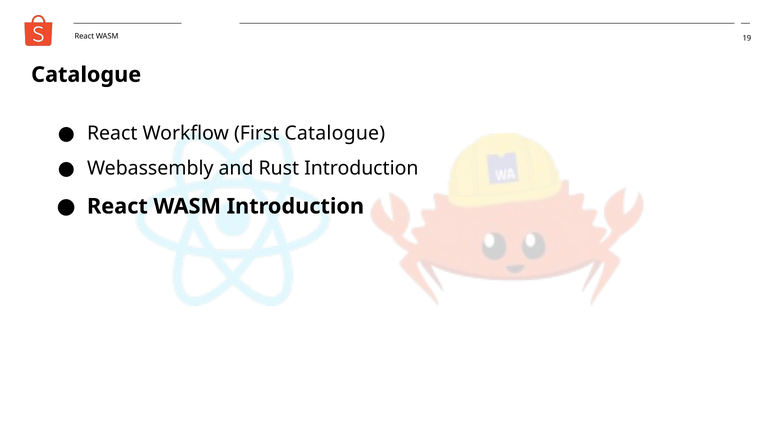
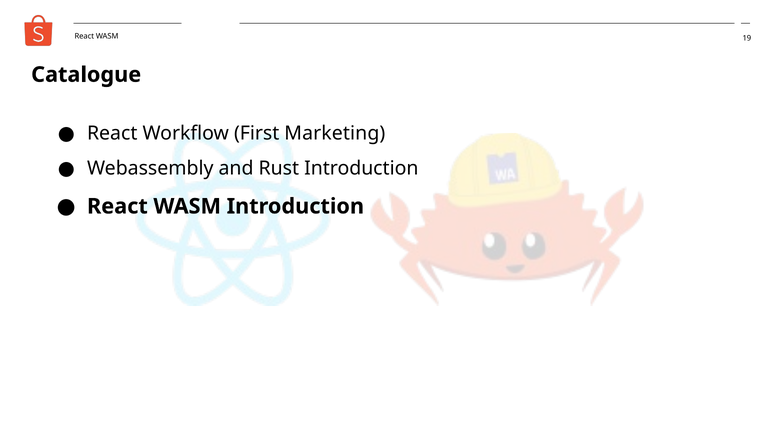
First Catalogue: Catalogue -> Marketing (335, 133)
